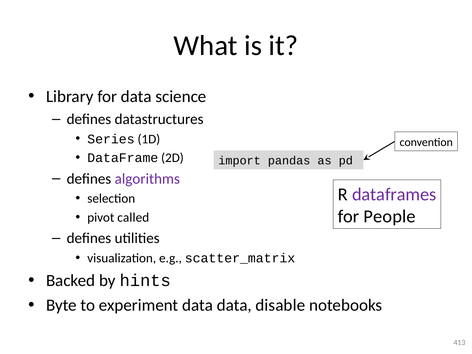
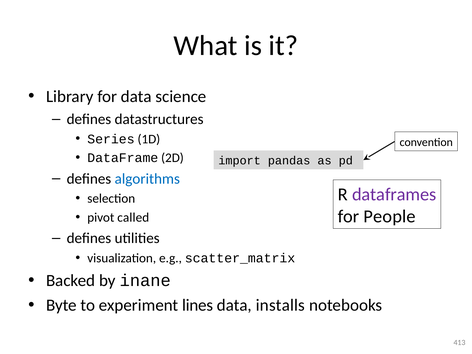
algorithms colour: purple -> blue (147, 179)
hints: hints -> inane (145, 281)
experiment data: data -> lines (198, 305)
disable: disable -> installs (280, 305)
